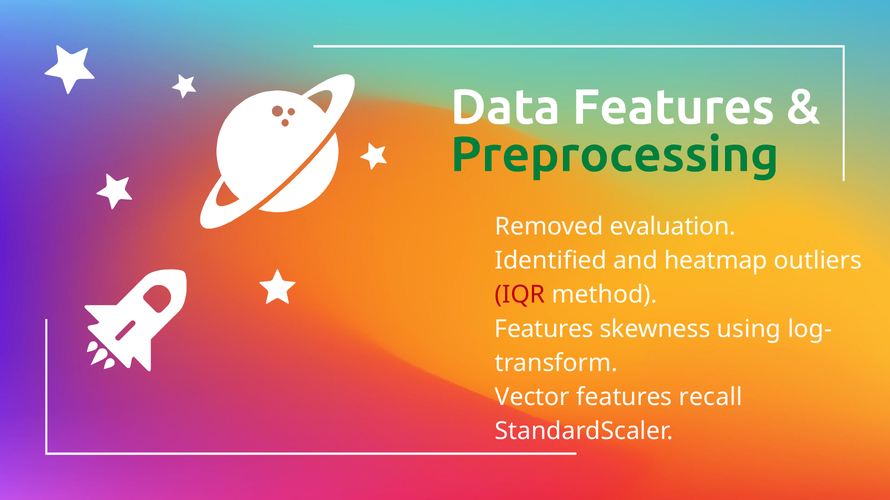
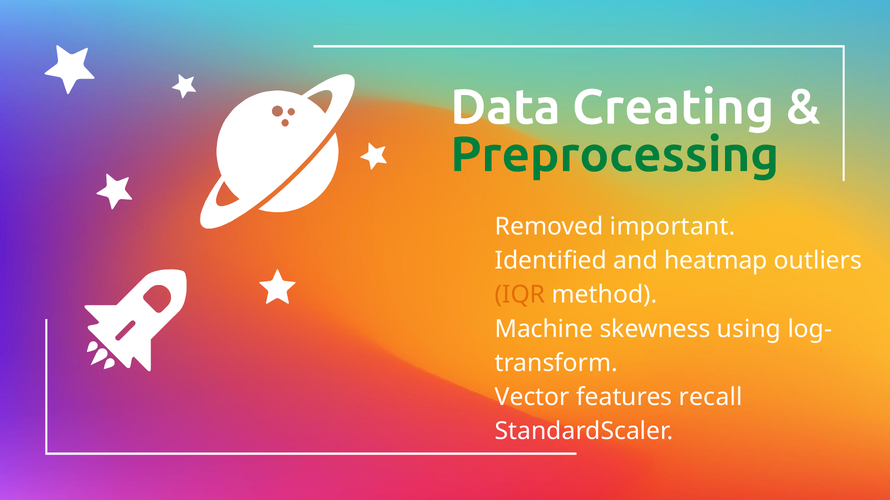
Data Features: Features -> Creating (673, 108)
evaluation: evaluation -> important (673, 227)
IQR colour: red -> orange (520, 295)
Features: Features -> Machine (544, 329)
